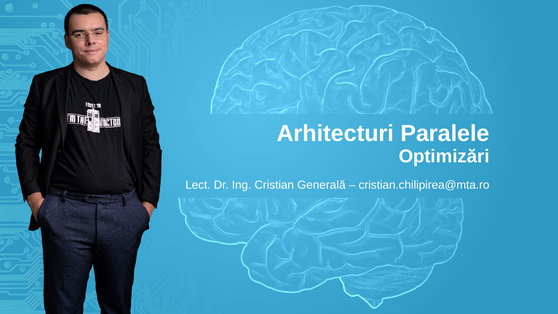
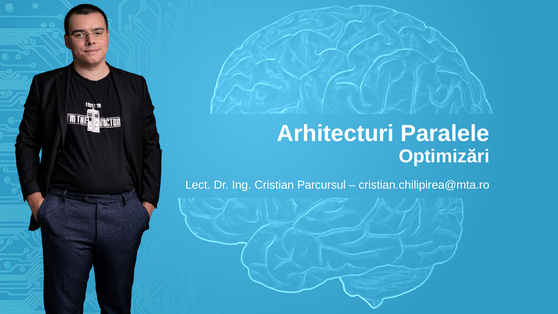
Generală: Generală -> Parcursul (321, 185)
